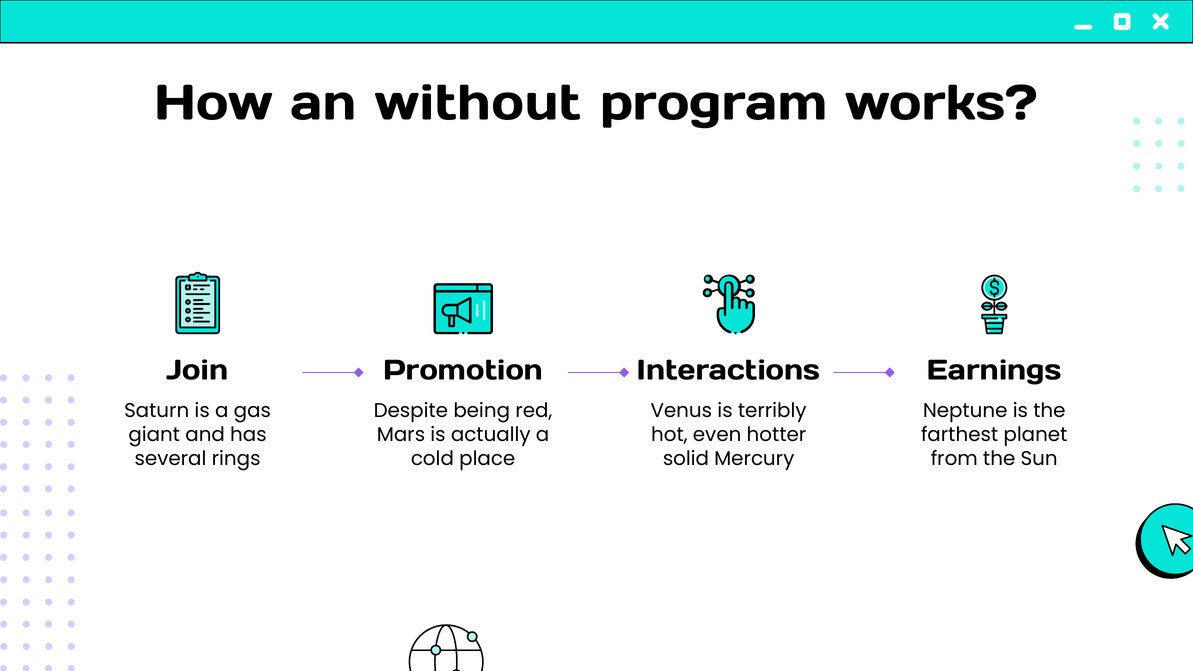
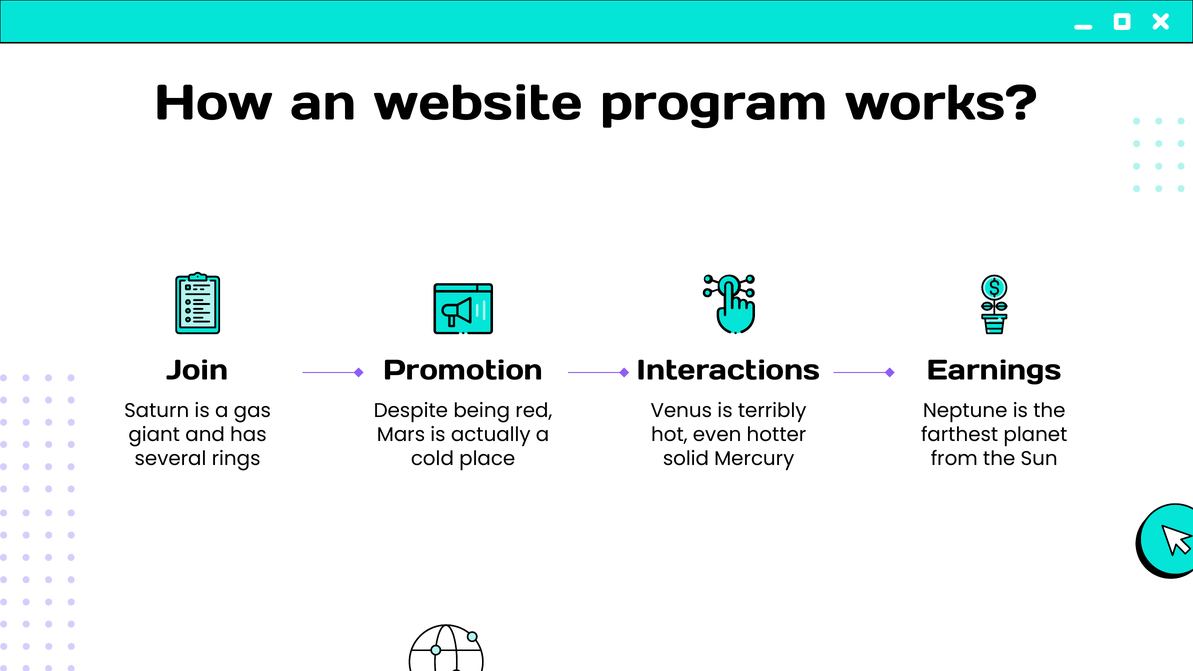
without: without -> website (478, 103)
